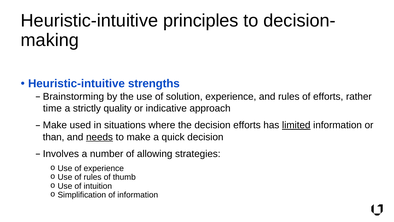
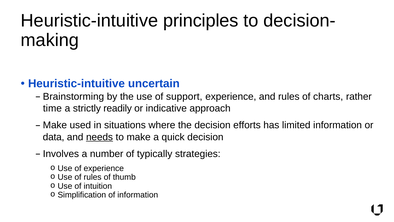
strengths: strengths -> uncertain (154, 84)
solution: solution -> support (184, 96)
of efforts: efforts -> charts (328, 96)
quality: quality -> readily (118, 108)
limited underline: present -> none (296, 125)
than: than -> data (54, 137)
allowing: allowing -> typically (155, 154)
